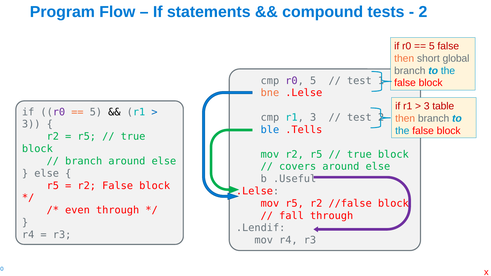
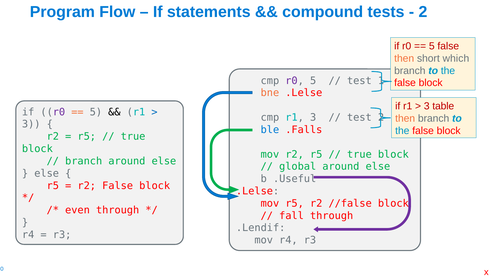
global: global -> which (456, 58)
.Tells: .Tells -> .Falls (304, 130)
covers: covers -> global (298, 167)
